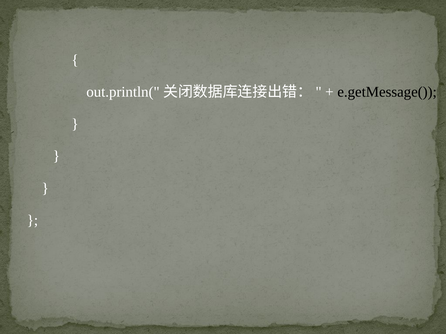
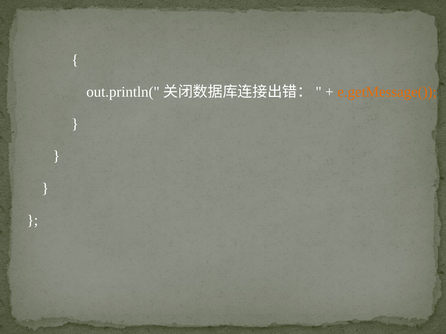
e.getMessage( colour: black -> orange (387, 92)
